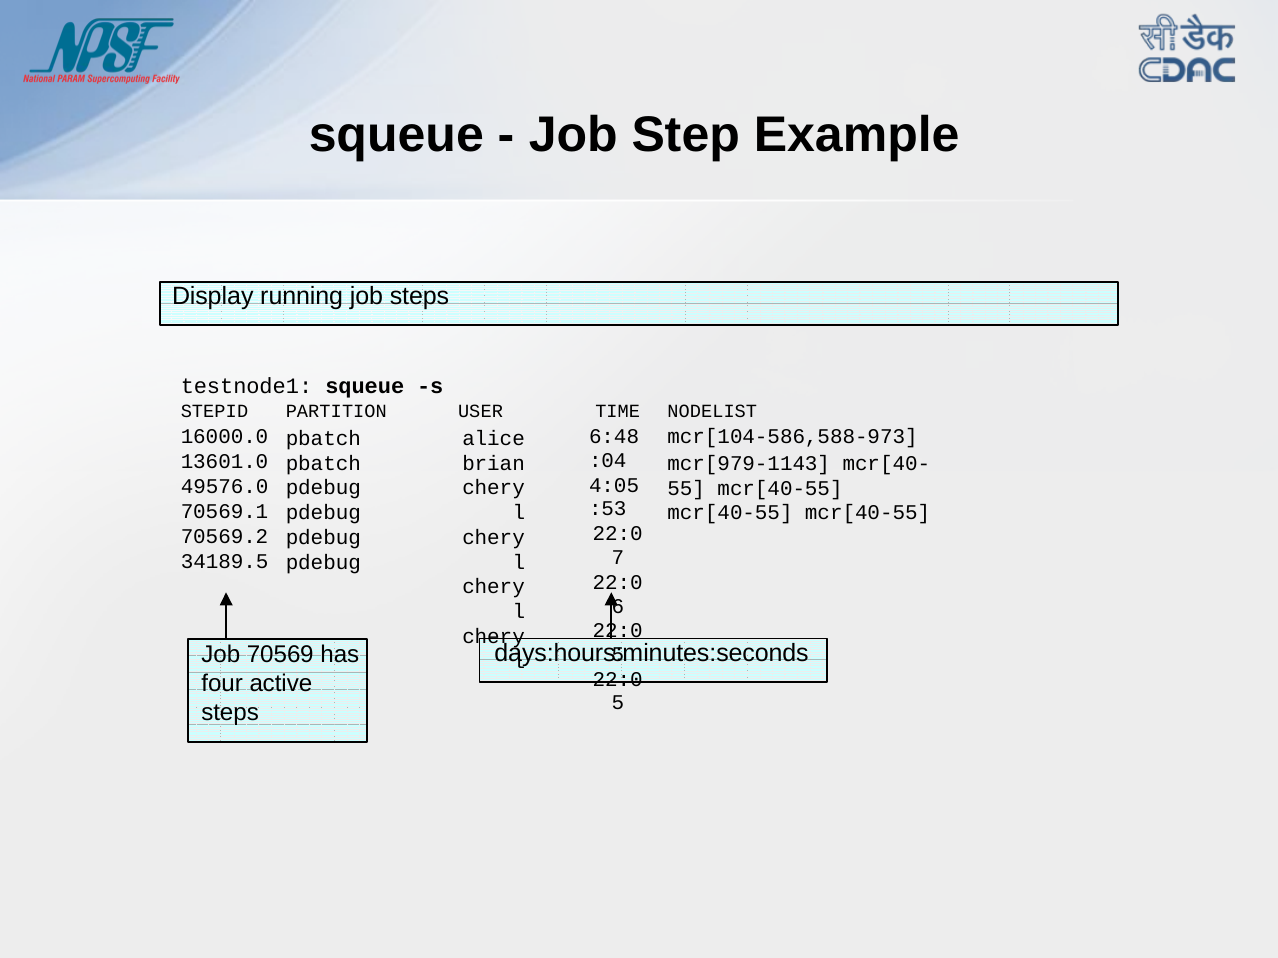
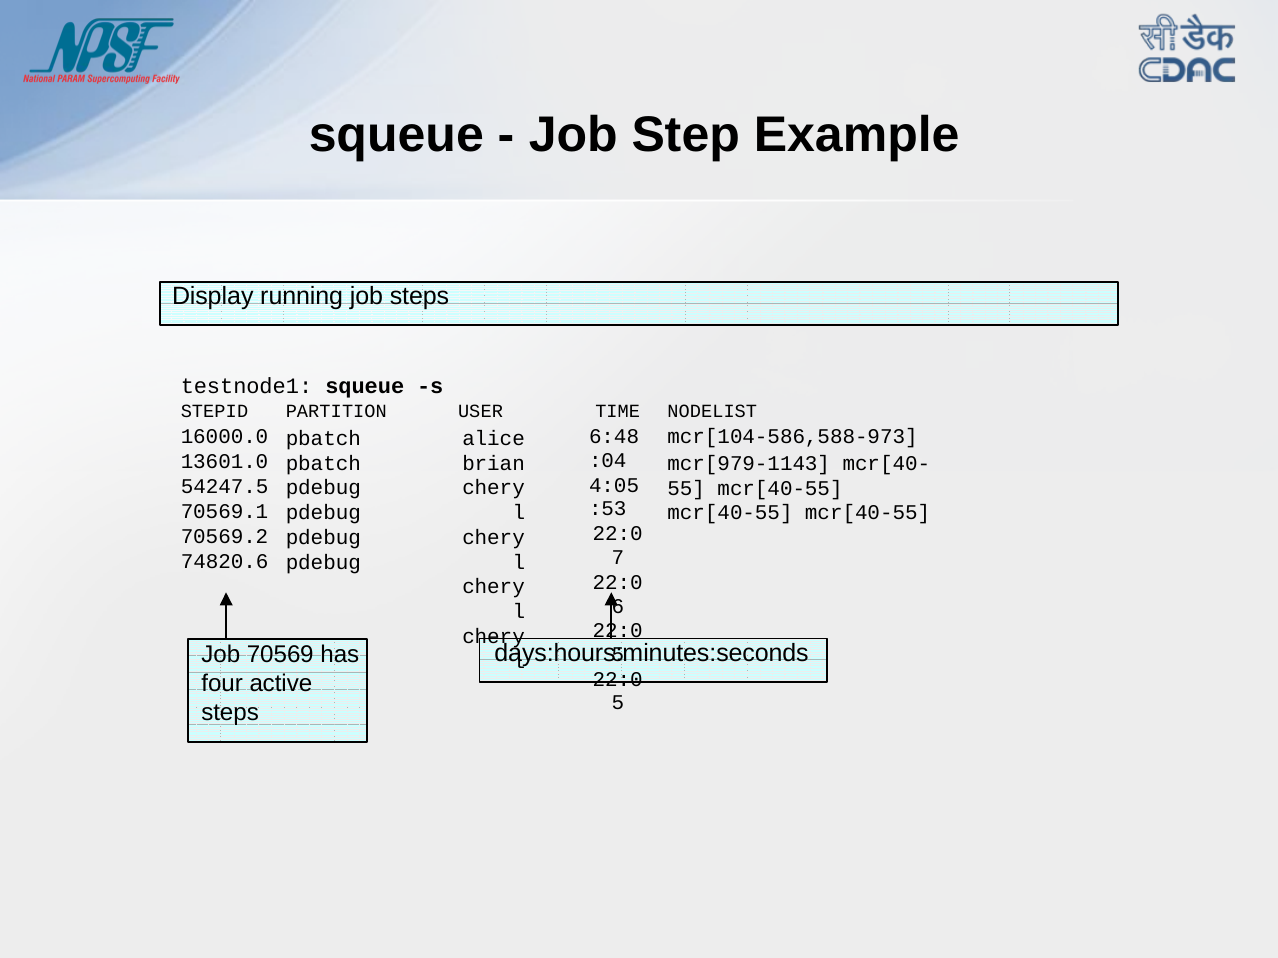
49576.0: 49576.0 -> 54247.5 (225, 487)
34189.5: 34189.5 -> 74820.6 (225, 562)
